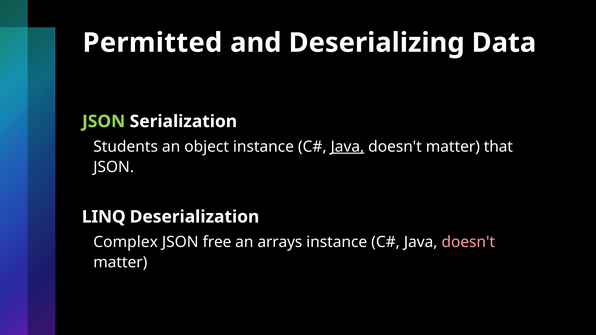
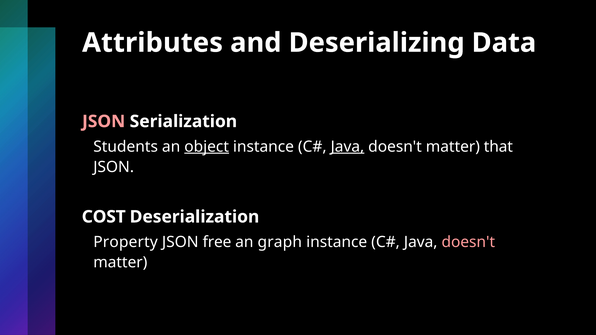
Permitted: Permitted -> Attributes (153, 43)
JSON colour: light green -> pink (104, 122)
object underline: none -> present (207, 147)
LINQ: LINQ -> COST (104, 217)
Complex: Complex -> Property (126, 242)
arrays: arrays -> graph (280, 242)
